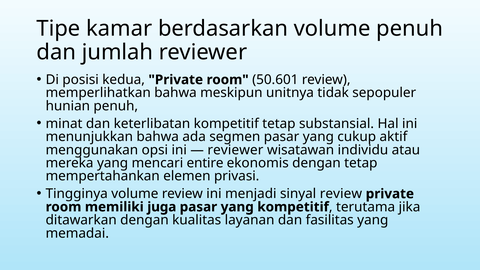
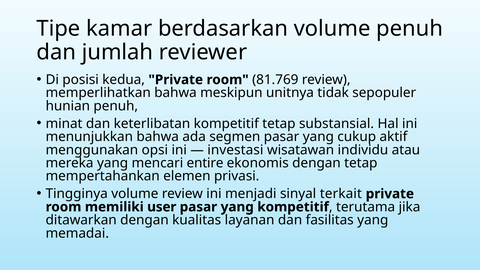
50.601: 50.601 -> 81.769 (275, 80)
reviewer: reviewer -> investasi (235, 150)
sinyal review: review -> terkait (341, 194)
juga: juga -> user (162, 207)
